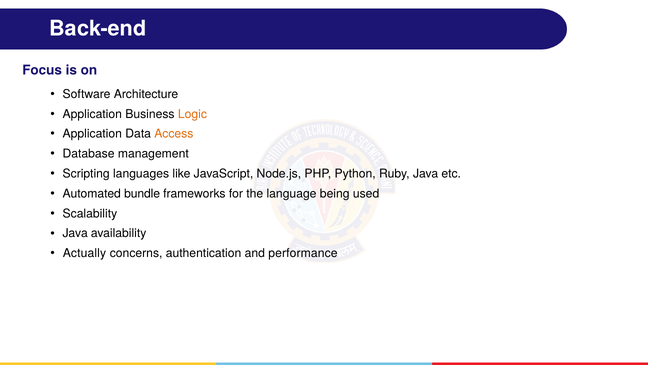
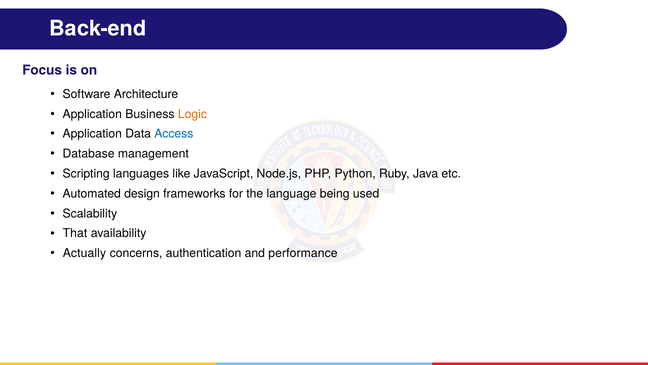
Access colour: orange -> blue (174, 134)
bundle: bundle -> design (142, 193)
Java: Java -> That (75, 233)
